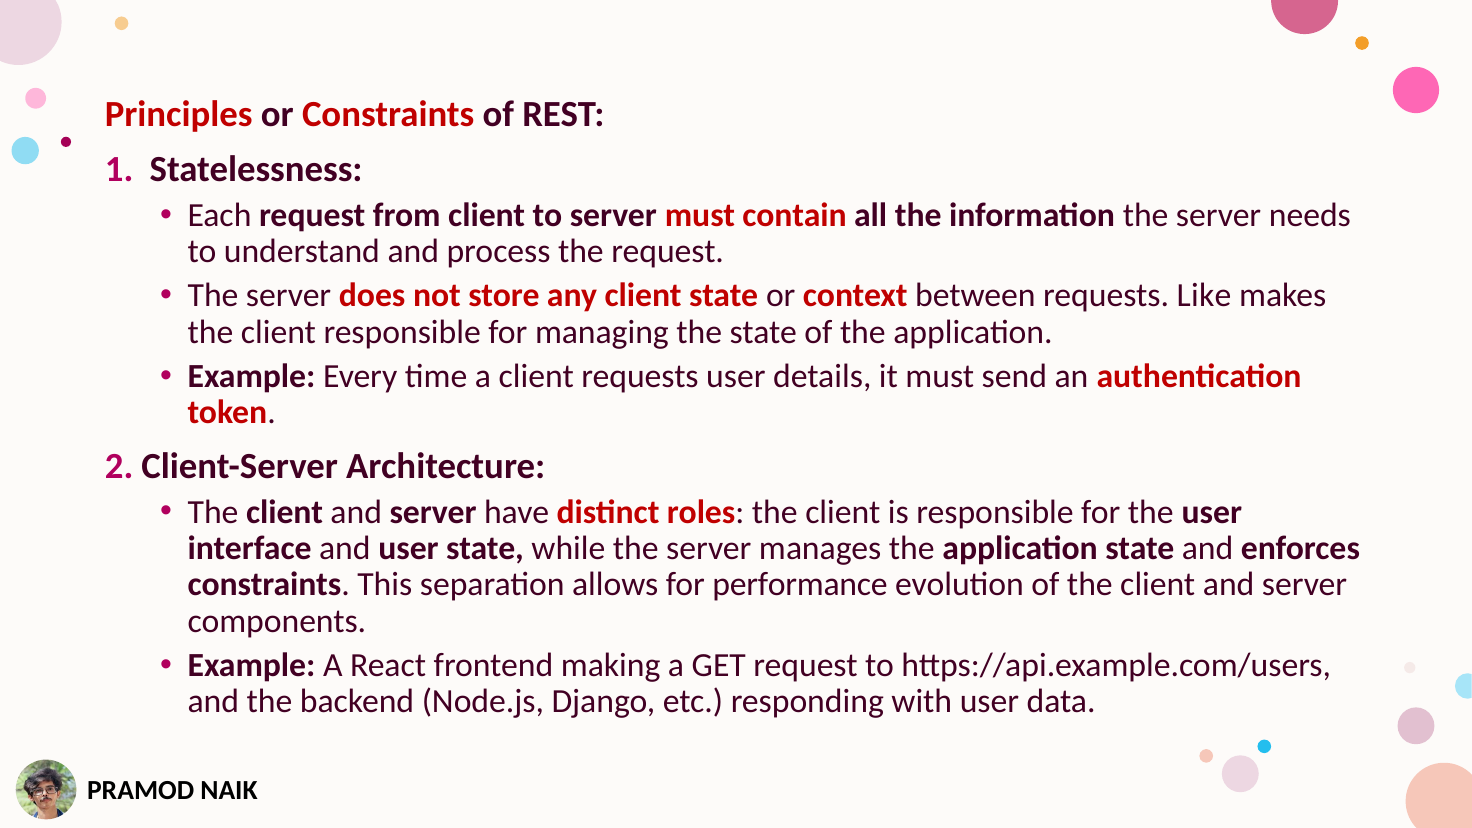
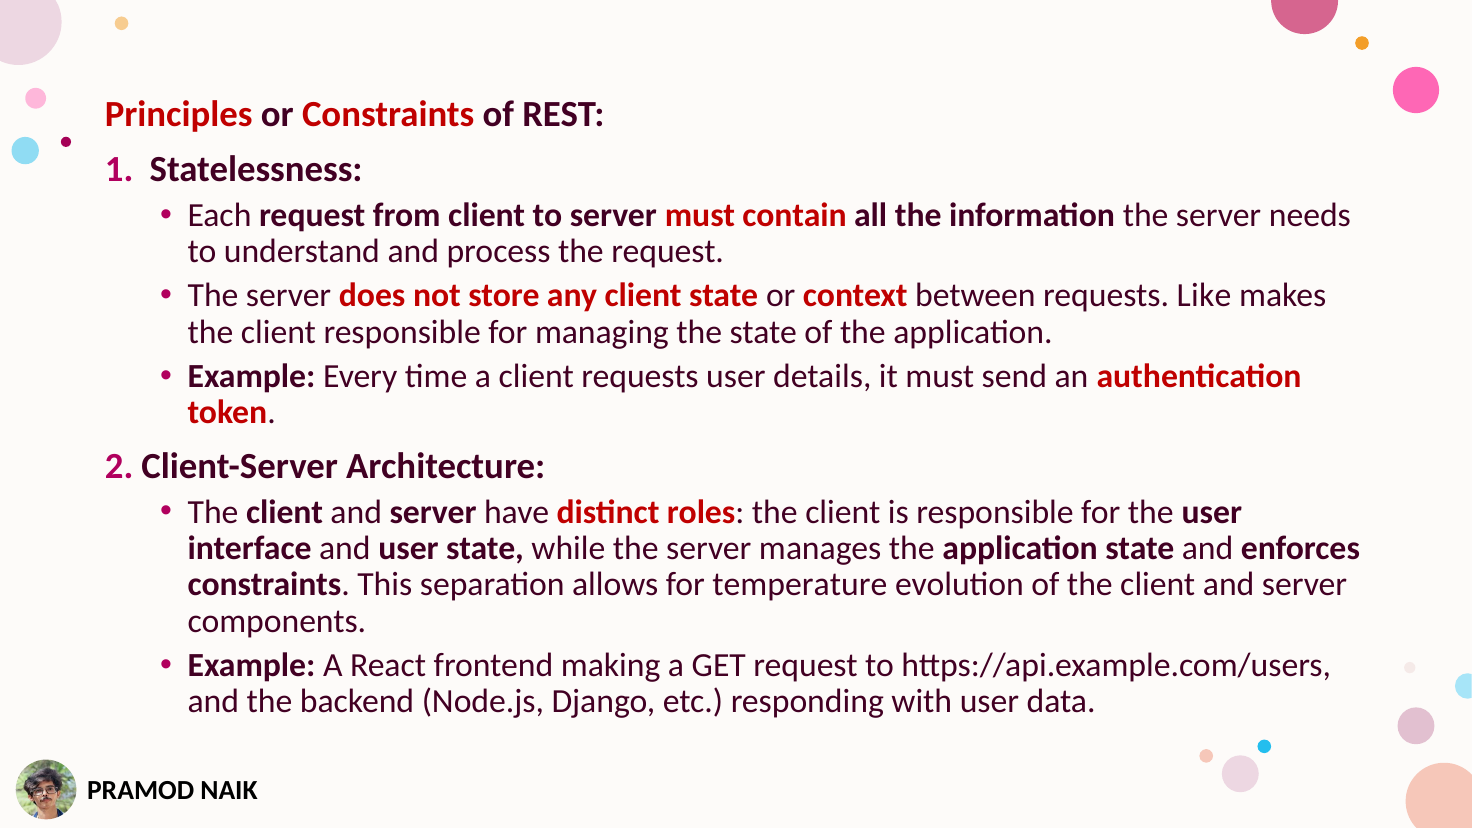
performance: performance -> temperature (800, 585)
